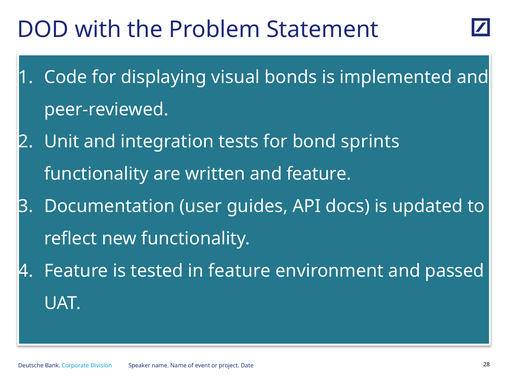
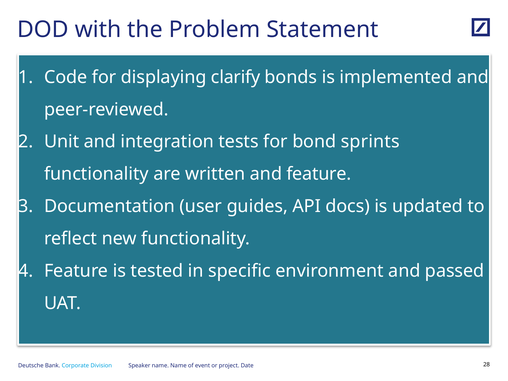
visual: visual -> clarify (236, 77)
in feature: feature -> specific (240, 271)
